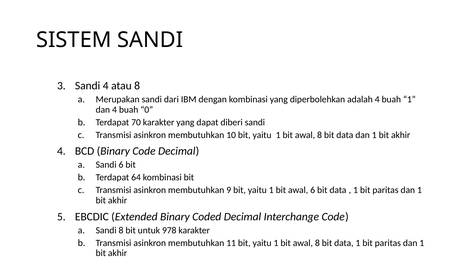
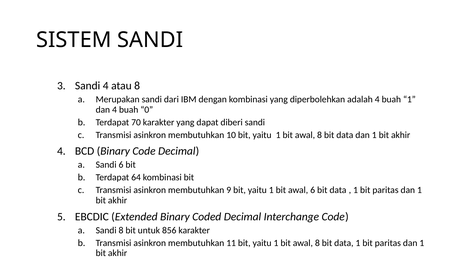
978: 978 -> 856 (169, 230)
